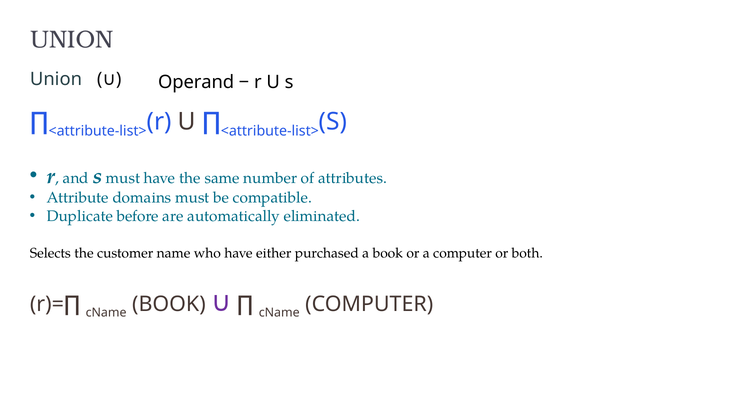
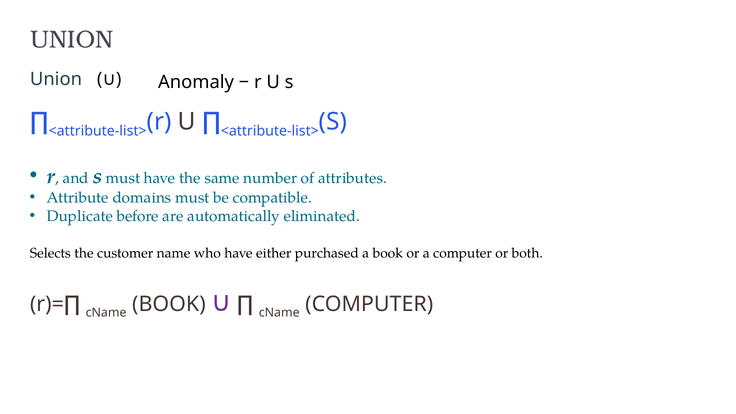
Operand: Operand -> Anomaly (196, 82)
